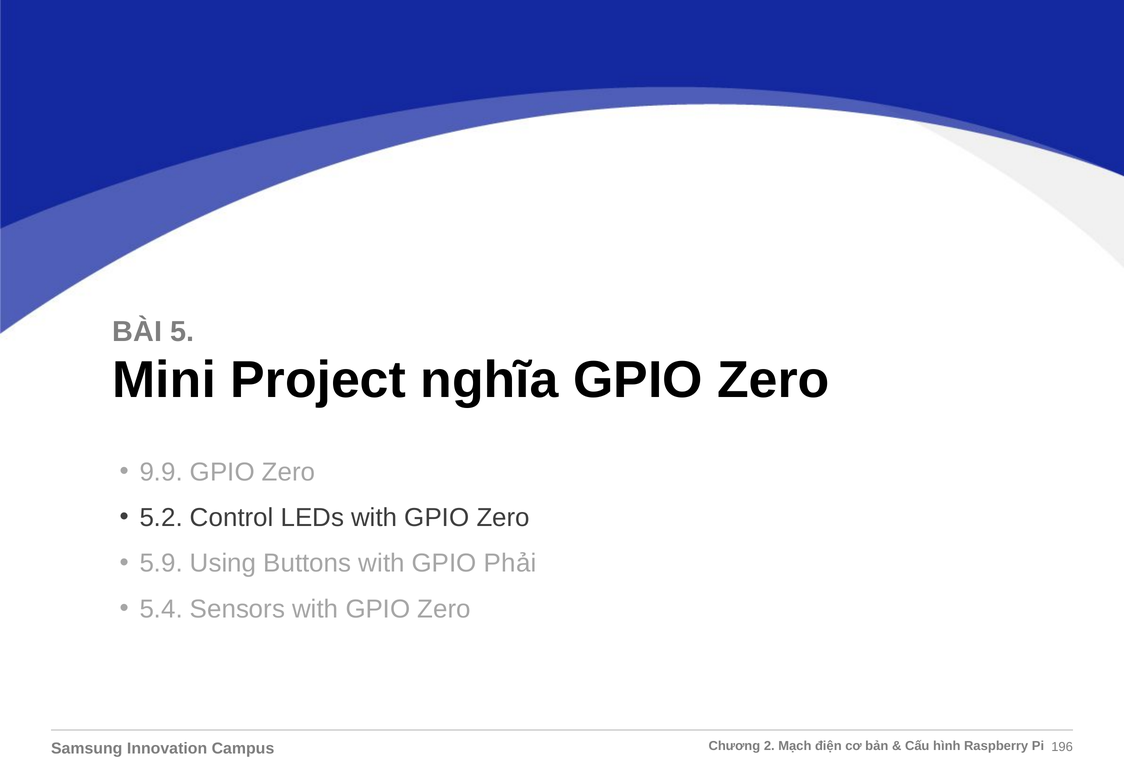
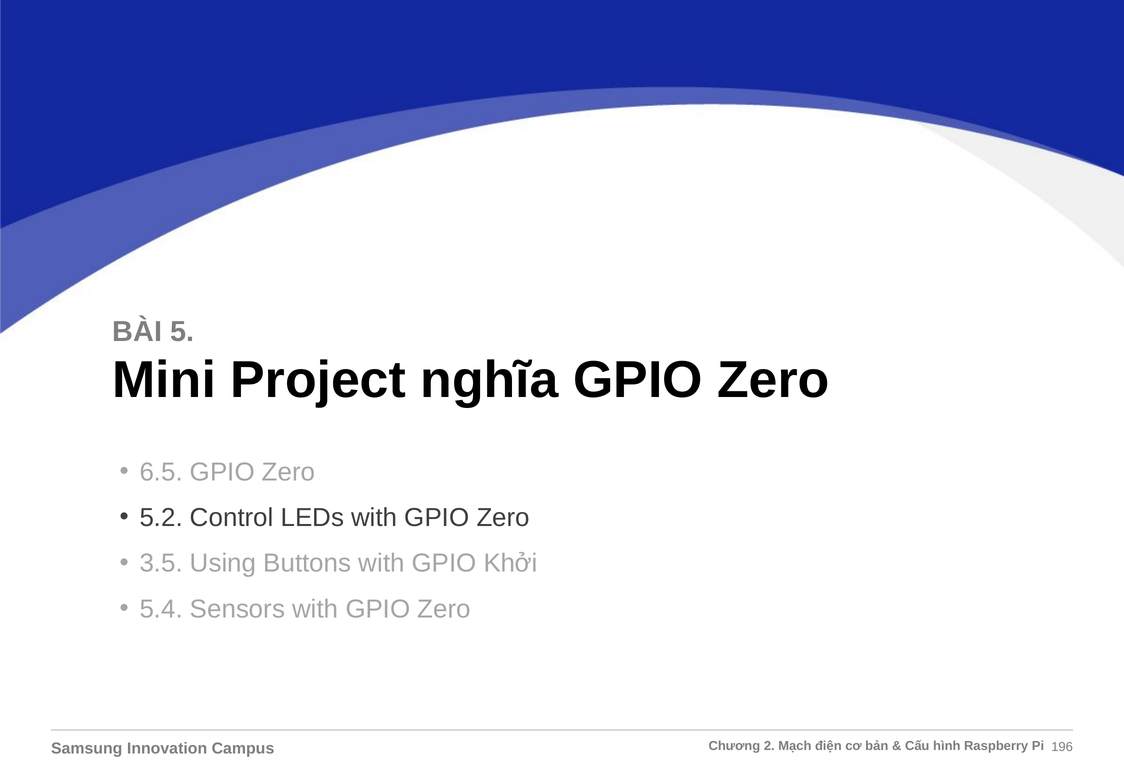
9.9: 9.9 -> 6.5 (161, 472)
5.9: 5.9 -> 3.5 (161, 563)
Phải: Phải -> Khởi (511, 563)
